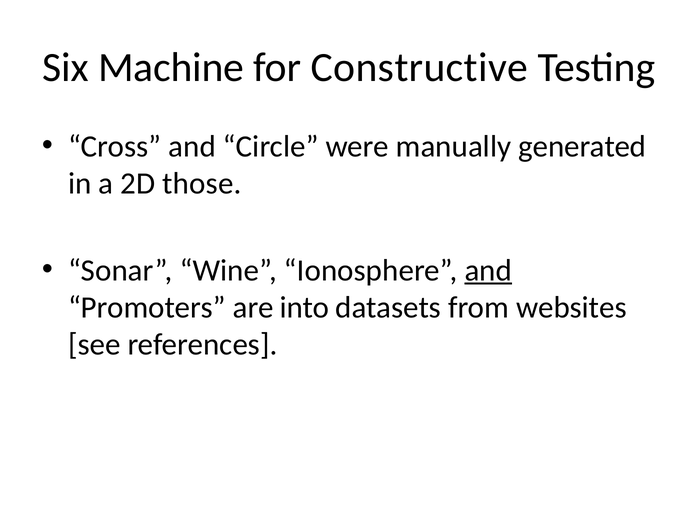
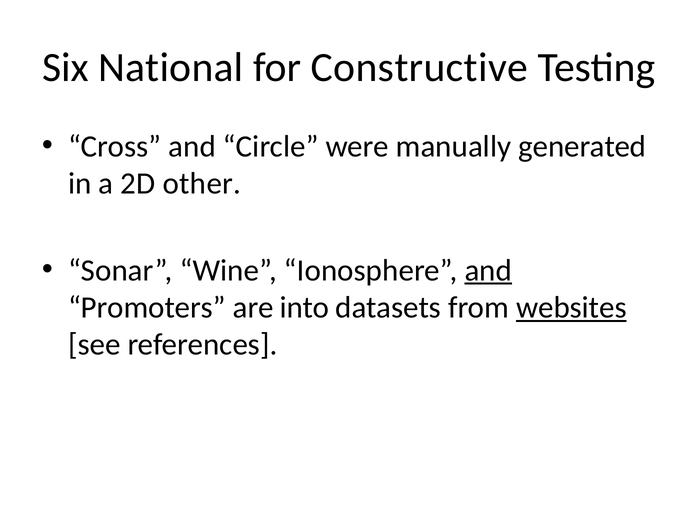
Machine: Machine -> National (171, 68)
those: those -> other (202, 184)
websites underline: none -> present (571, 308)
